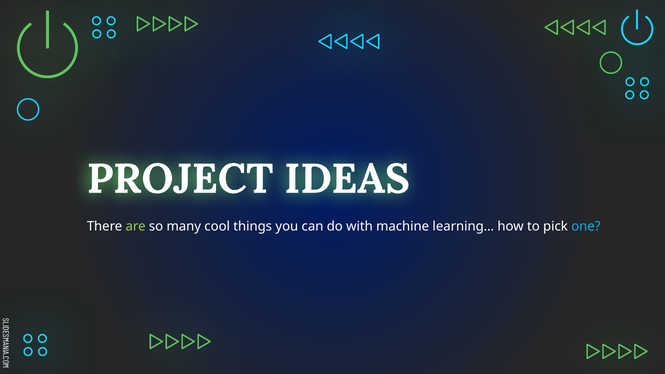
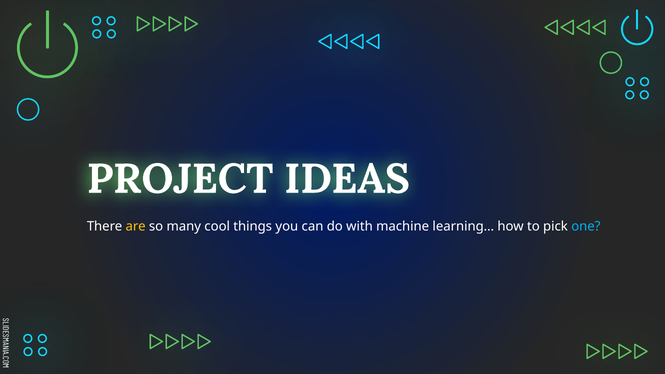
are colour: light green -> yellow (136, 226)
